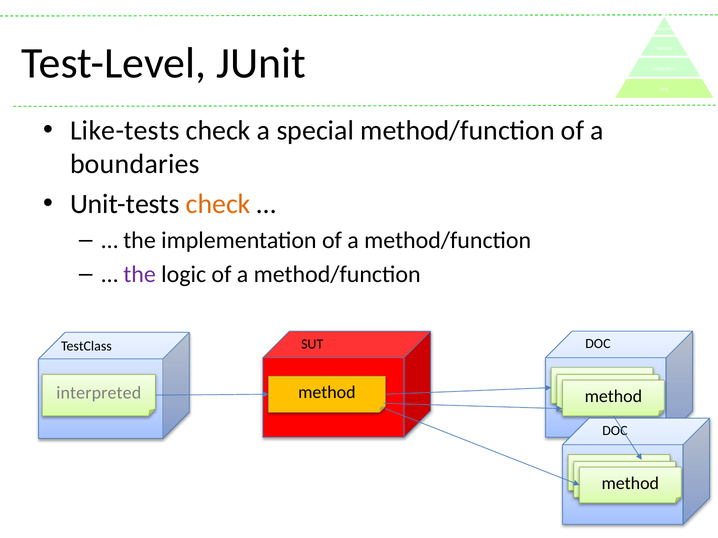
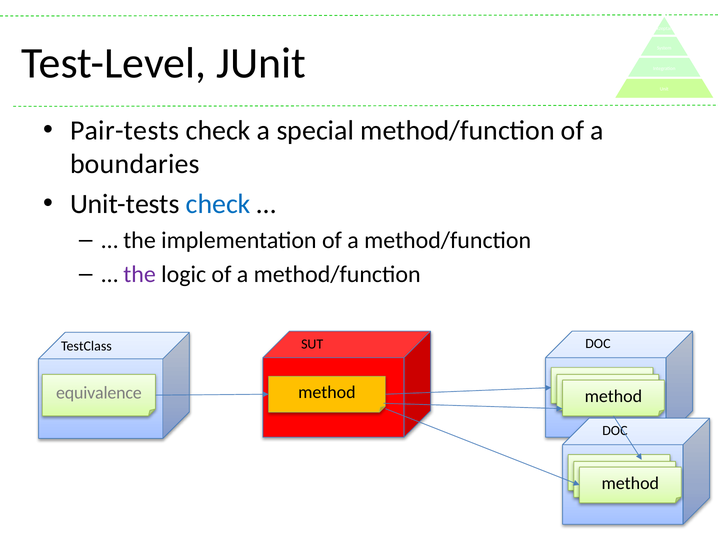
Like-tests: Like-tests -> Pair-tests (125, 131)
check colour: orange -> blue (218, 204)
interpreted: interpreted -> equivalence (99, 393)
